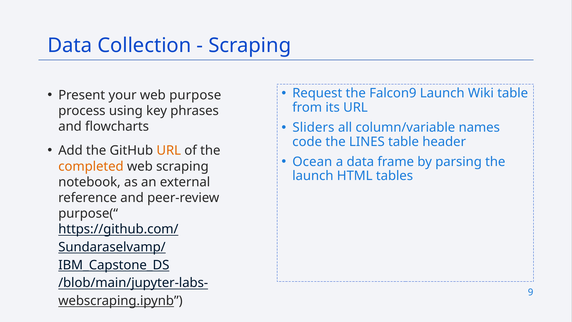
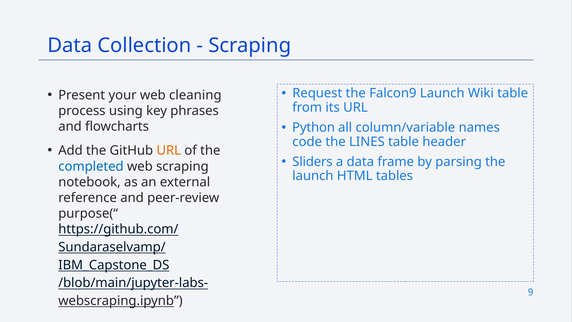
purpose: purpose -> cleaning (195, 95)
Sliders: Sliders -> Python (314, 127)
Ocean: Ocean -> Sliders (312, 162)
completed colour: orange -> blue (91, 166)
